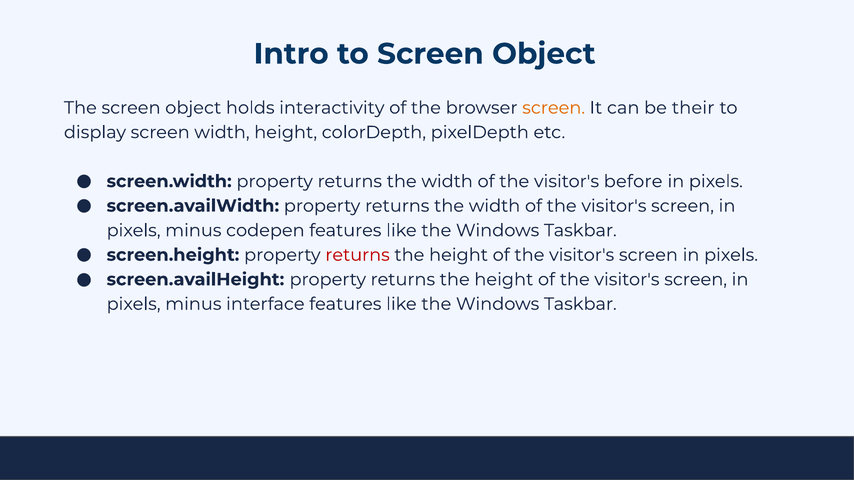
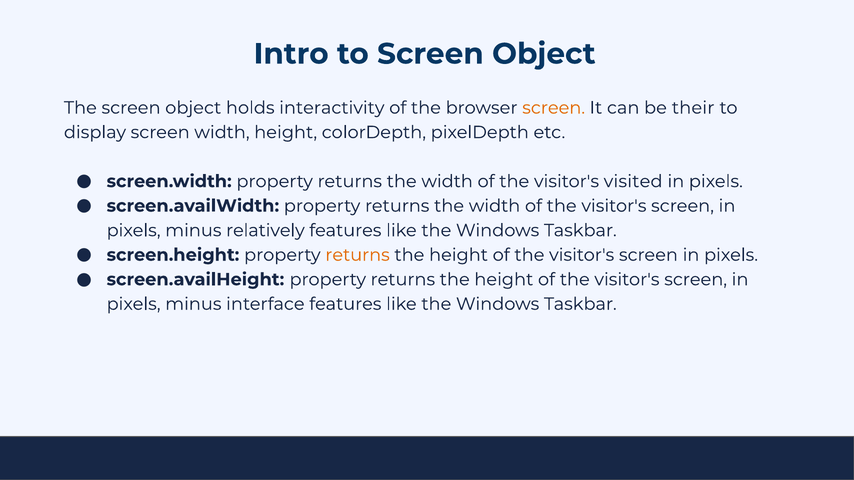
before: before -> visited (633, 182)
codepen: codepen -> relatively (265, 231)
returns colour: red -> orange (358, 255)
